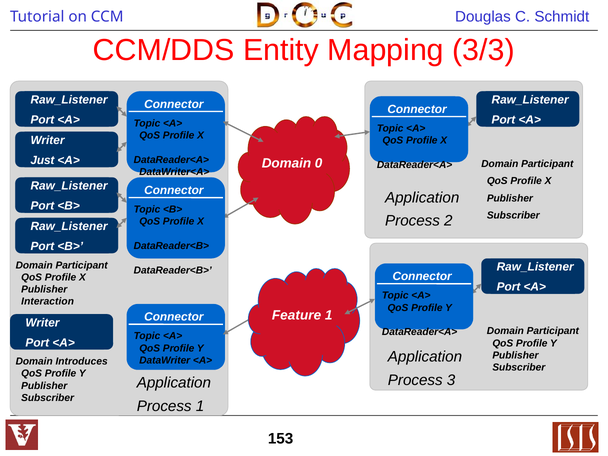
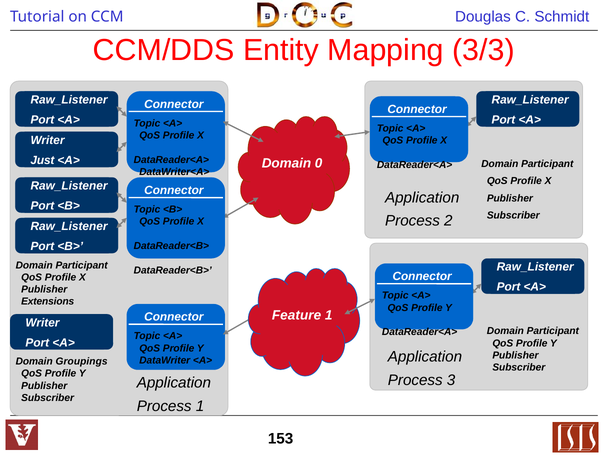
Interaction: Interaction -> Extensions (48, 302)
Introduces: Introduces -> Groupings (82, 361)
